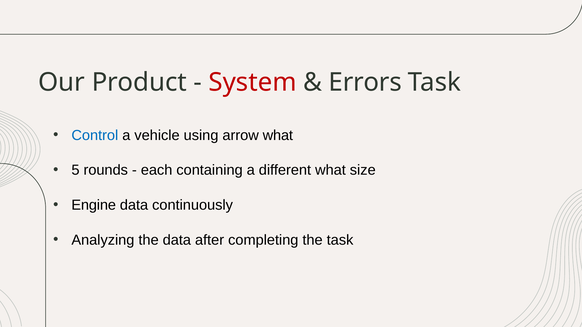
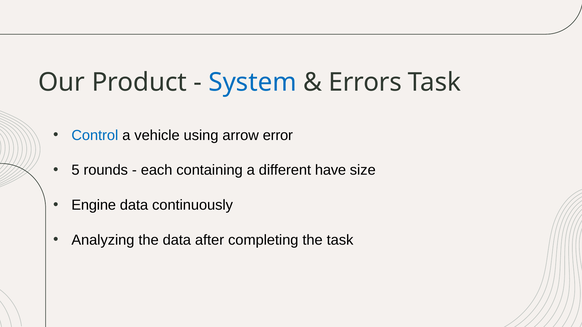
System colour: red -> blue (253, 82)
arrow what: what -> error (278, 135)
different what: what -> have (331, 170)
